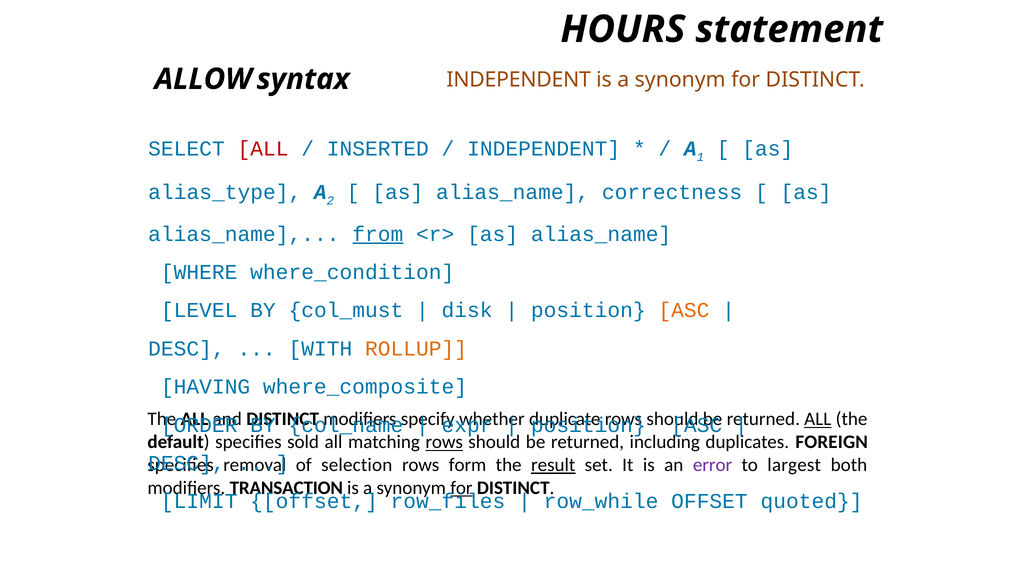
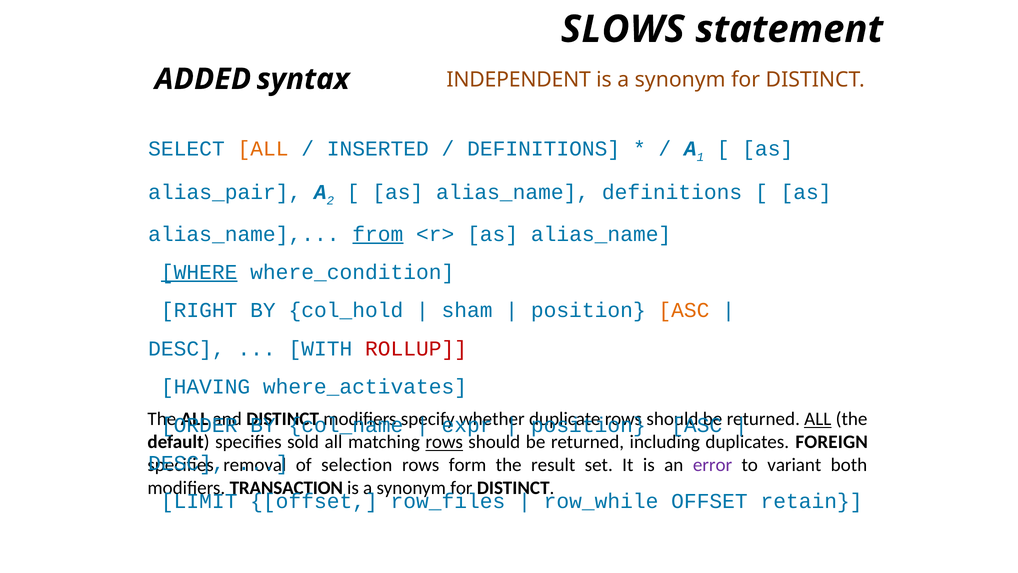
HOURS: HOURS -> SLOWS (623, 29)
ALLOW: ALLOW -> ADDED (203, 79)
ALL colour: red -> orange (263, 149)
INDEPENDENT: INDEPENDENT -> DEFINITIONS (544, 149)
alias_type: alias_type -> alias_pair (225, 192)
alias_name correctness: correctness -> definitions (672, 192)
WHERE underline: none -> present (199, 272)
LEVEL: LEVEL -> RIGHT (199, 310)
col_must: col_must -> col_hold (346, 310)
disk: disk -> sham (467, 310)
ROLLUP colour: orange -> red (416, 348)
where_composite: where_composite -> where_activates (365, 387)
result underline: present -> none (553, 465)
largest: largest -> variant (794, 465)
for underline: present -> none (461, 488)
quoted: quoted -> retain (812, 501)
